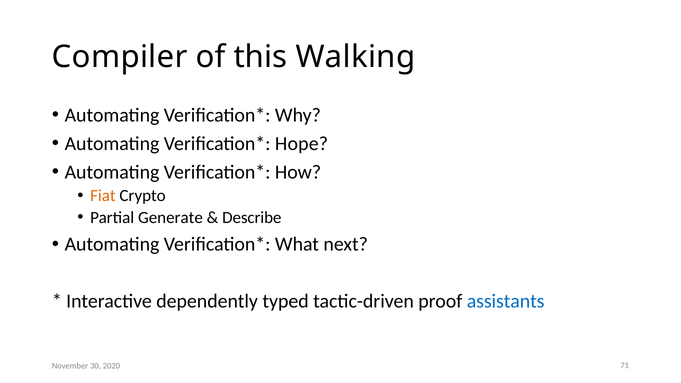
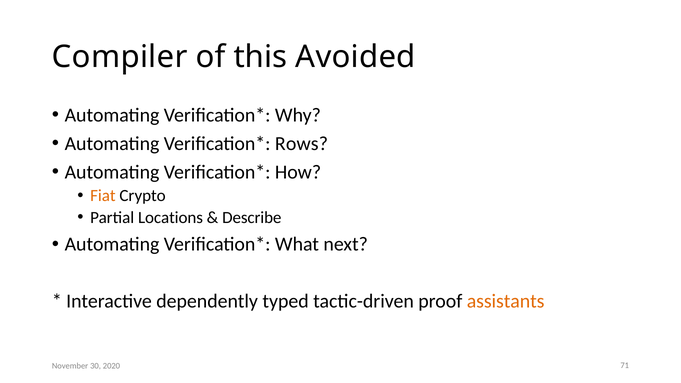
Walking: Walking -> Avoided (355, 57)
Hope: Hope -> Rows (301, 144)
Generate: Generate -> Locations (170, 218)
assistants colour: blue -> orange (506, 301)
